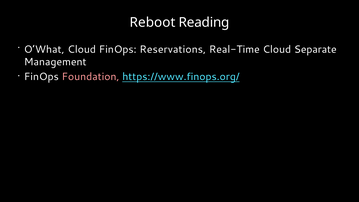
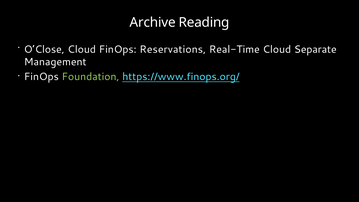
Reboot: Reboot -> Archive (153, 22)
O’What: O’What -> O’Close (44, 49)
Foundation colour: pink -> light green (91, 77)
